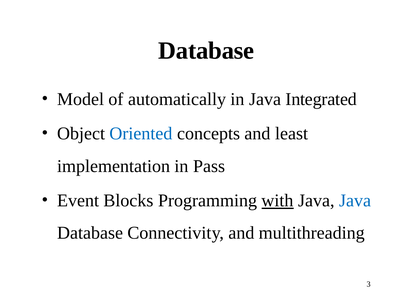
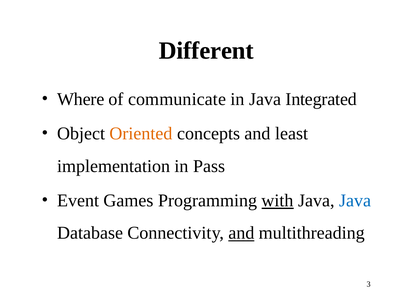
Database: Database -> Different (206, 51)
Model: Model -> Where (81, 99)
automatically: automatically -> communicate (177, 99)
Oriented colour: blue -> orange (141, 134)
Blocks: Blocks -> Games (129, 200)
and underline: none -> present (241, 233)
